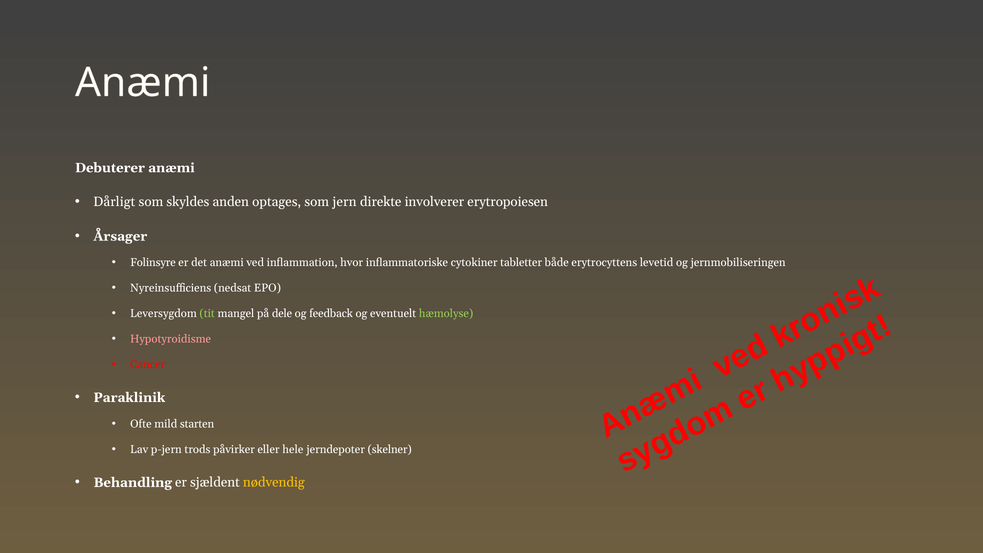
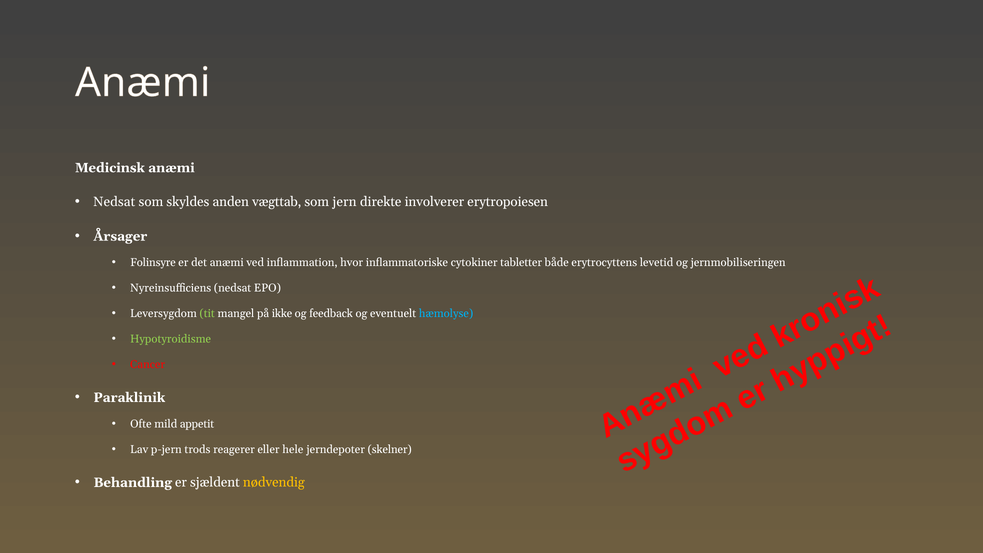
Debuterer: Debuterer -> Medicinsk (110, 168)
Dårligt: Dårligt -> Nedsat (114, 202)
optages: optages -> vægttab (277, 202)
dele: dele -> ikke (282, 314)
hæmolyse colour: light green -> light blue (446, 314)
Hypotyroidisme colour: pink -> light green (171, 339)
starten: starten -> appetit (197, 424)
påvirker: påvirker -> reagerer (234, 449)
